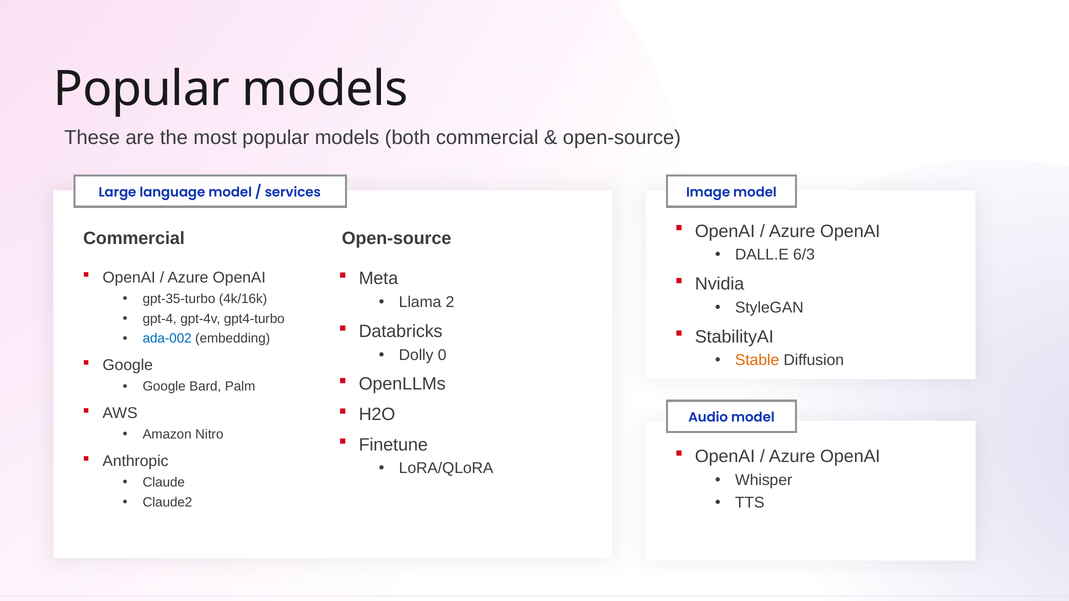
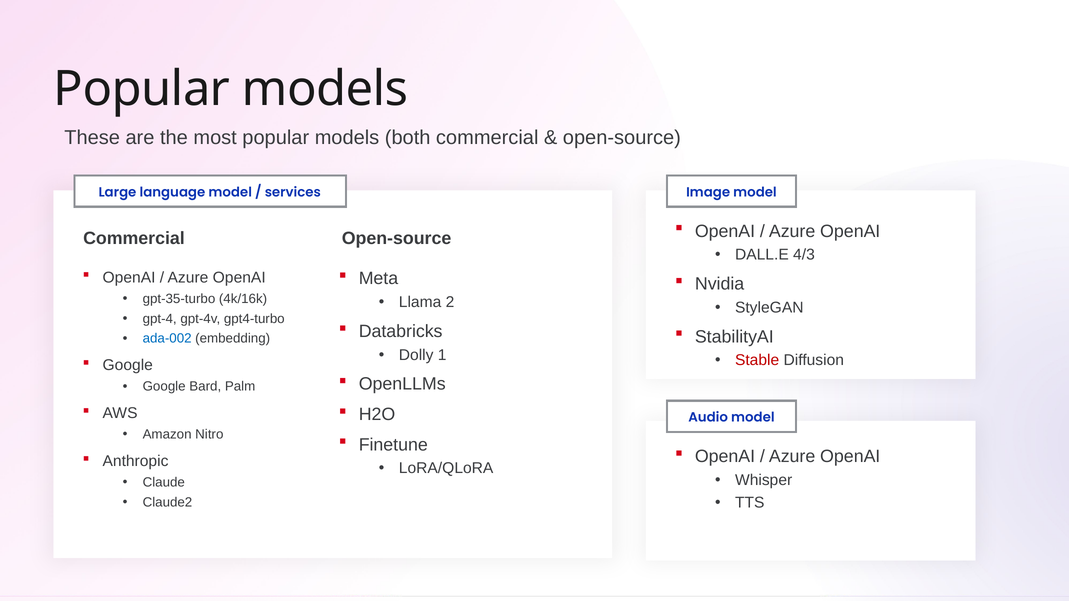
6/3: 6/3 -> 4/3 (804, 255)
0: 0 -> 1 (442, 355)
Stable colour: orange -> red (757, 361)
